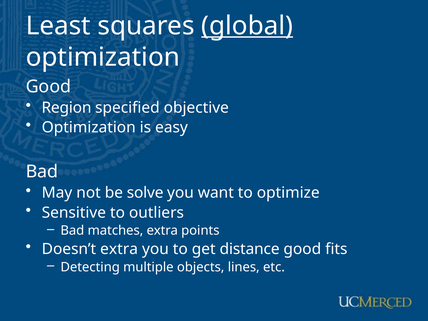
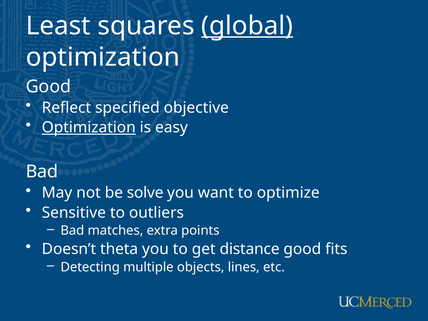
Region: Region -> Reflect (66, 108)
Optimization underline: none -> present (89, 127)
Doesn’t extra: extra -> theta (119, 249)
